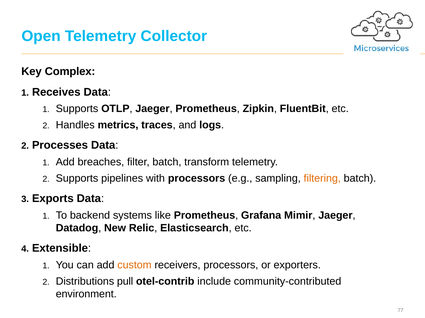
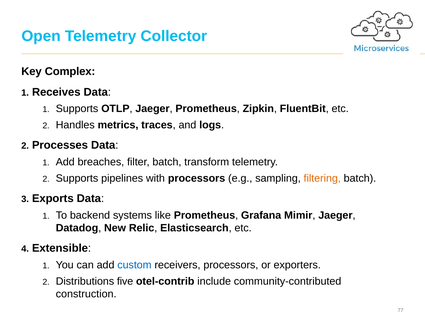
custom colour: orange -> blue (134, 265)
pull: pull -> five (125, 282)
environment: environment -> construction (86, 295)
